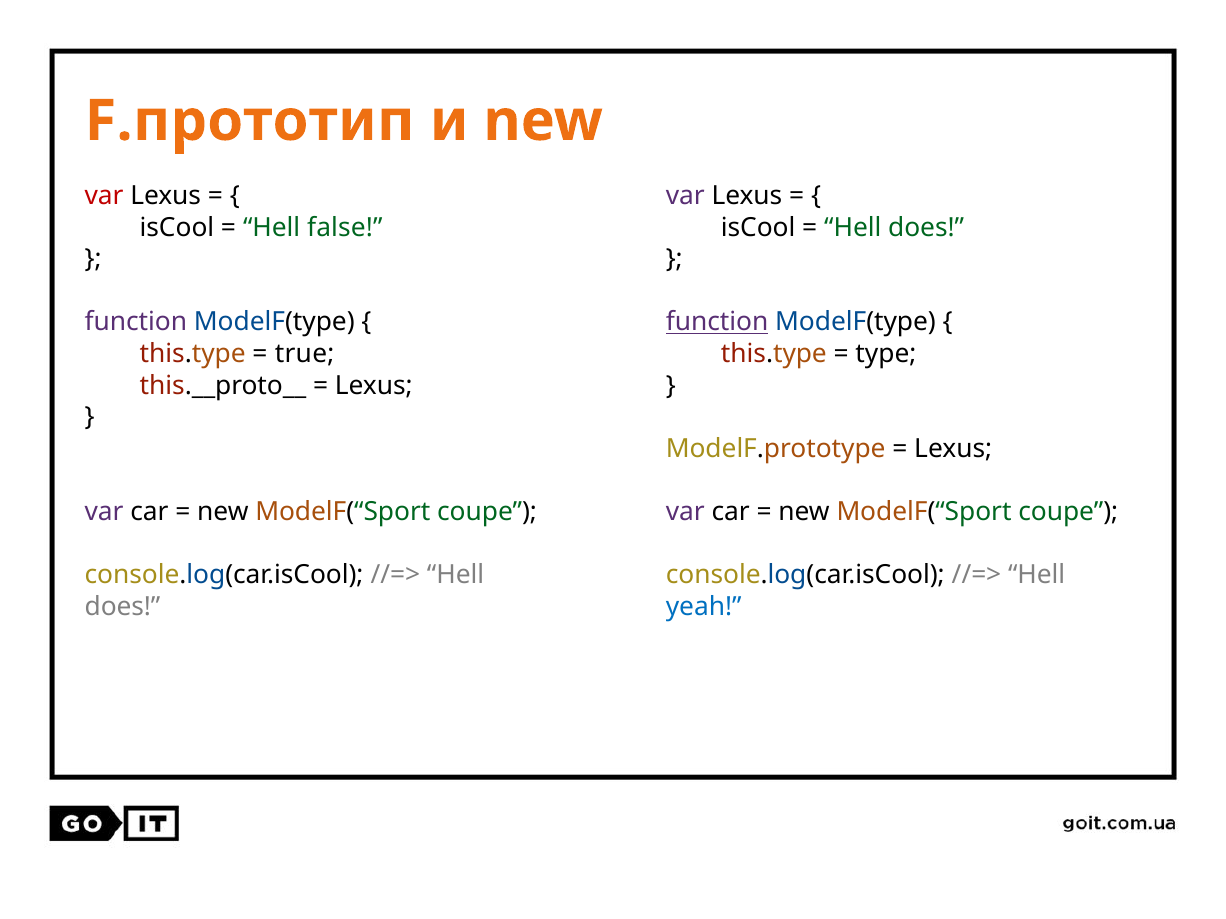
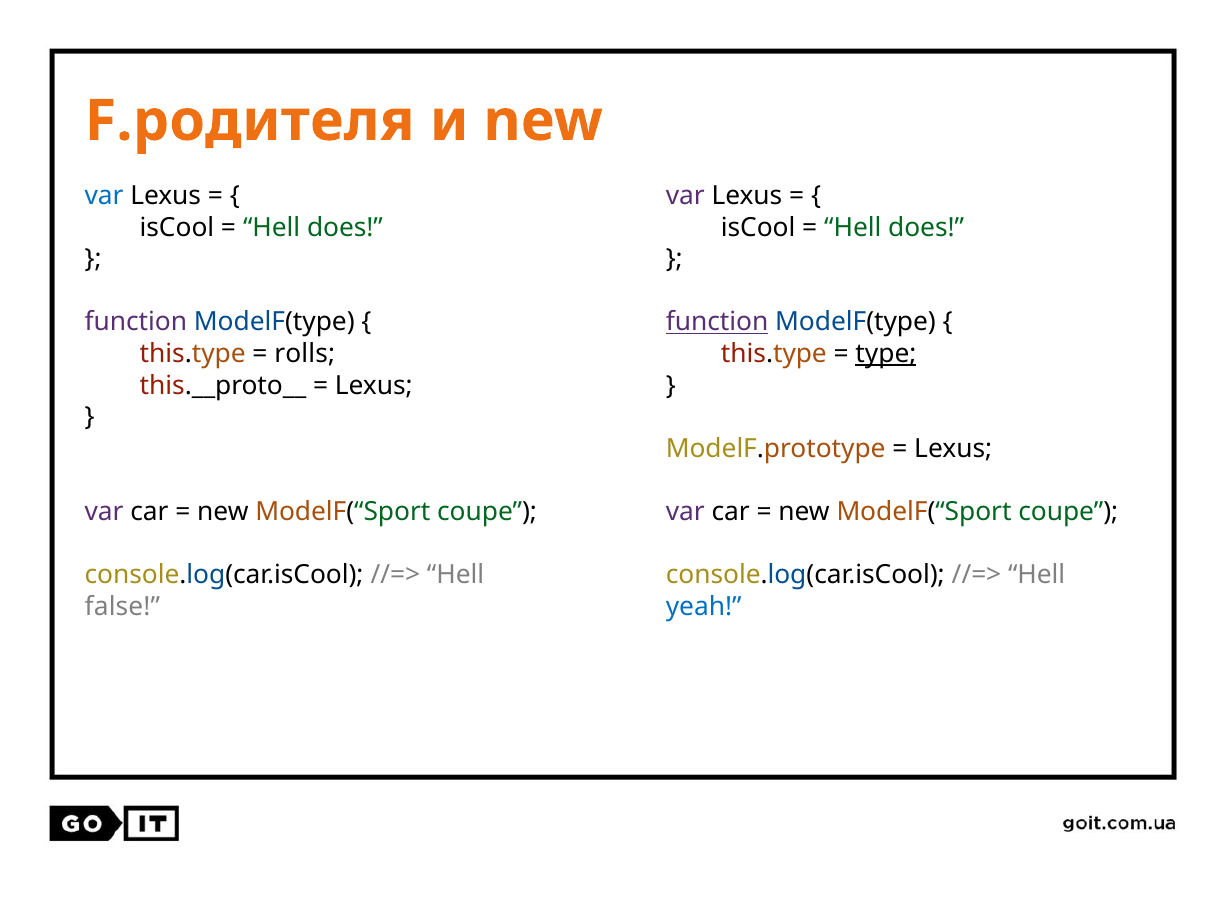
F.прототип: F.прототип -> F.родителя (250, 121)
var colour: red -> blue (104, 196)
false: false -> does (345, 228)
true: true -> rolls (305, 354)
type underline: none -> present (886, 354)
does: does -> false (122, 607)
